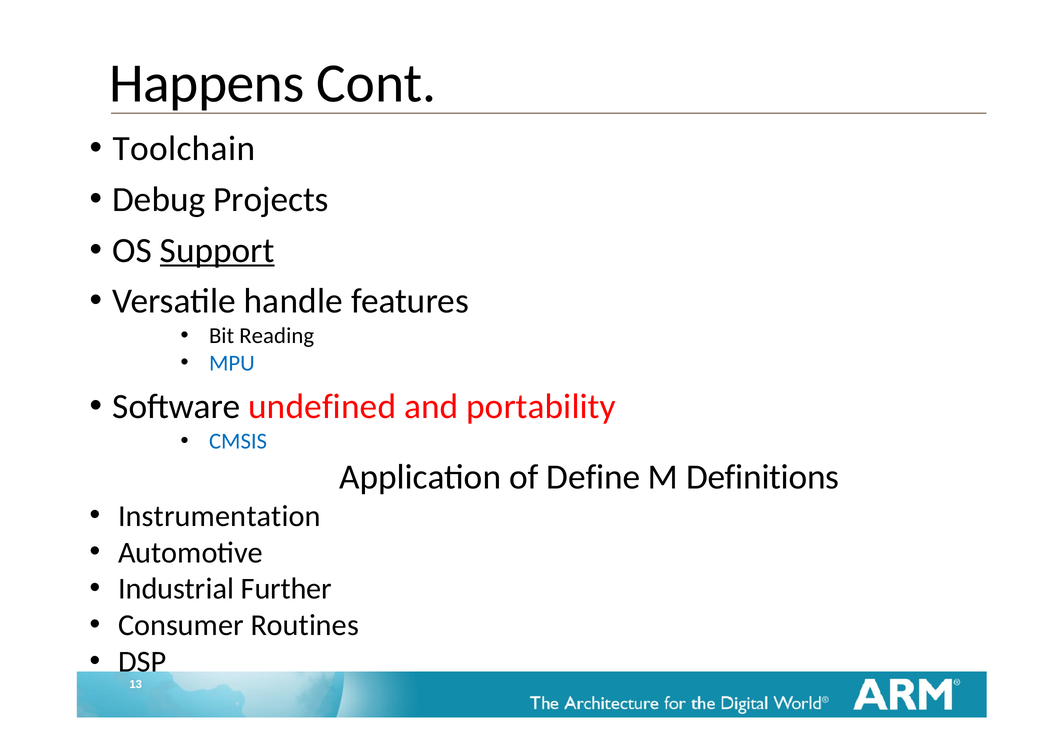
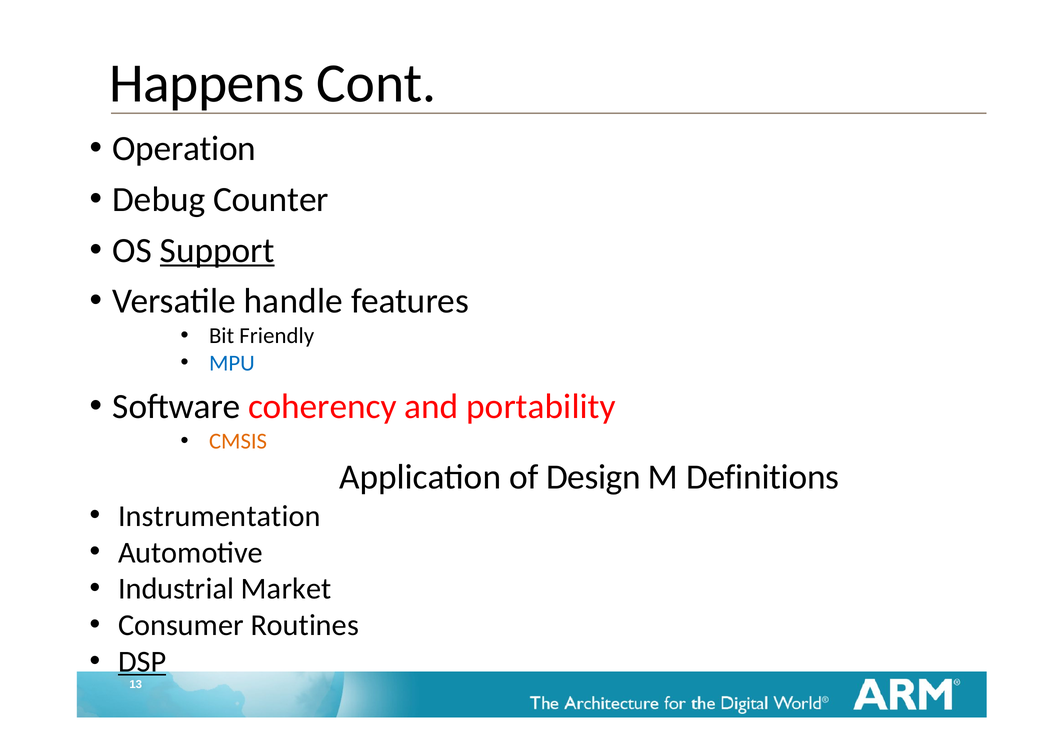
Toolchain: Toolchain -> Operation (184, 149)
Projects: Projects -> Counter (271, 199)
Reading: Reading -> Friendly (277, 336)
undefined: undefined -> coherency (322, 407)
CMSIS colour: blue -> orange (238, 441)
Define: Define -> Design (593, 477)
Further: Further -> Market (286, 589)
DSP underline: none -> present (142, 662)
